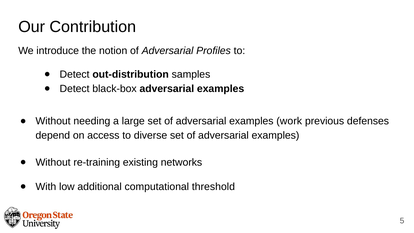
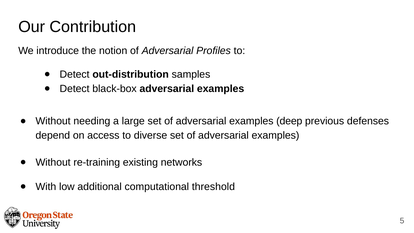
work: work -> deep (289, 121)
